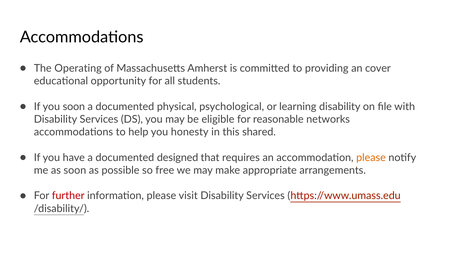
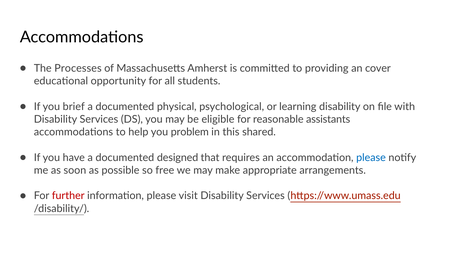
Operating: Operating -> Processes (78, 68)
you soon: soon -> brief (74, 107)
networks: networks -> assistants (328, 119)
honesty: honesty -> problem (190, 132)
please colour: orange -> blue (371, 158)
